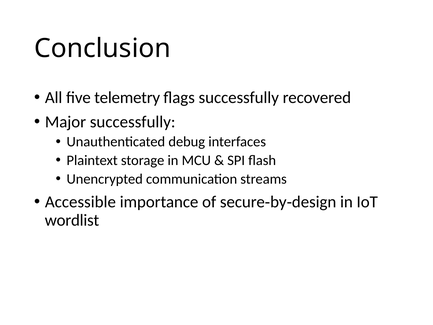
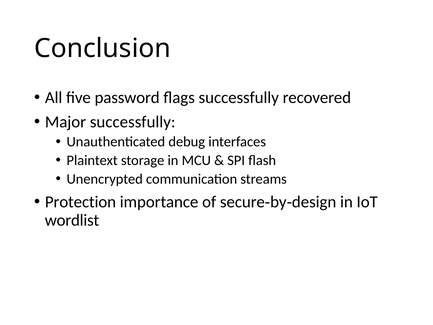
telemetry: telemetry -> password (127, 98)
Accessible: Accessible -> Protection (80, 202)
